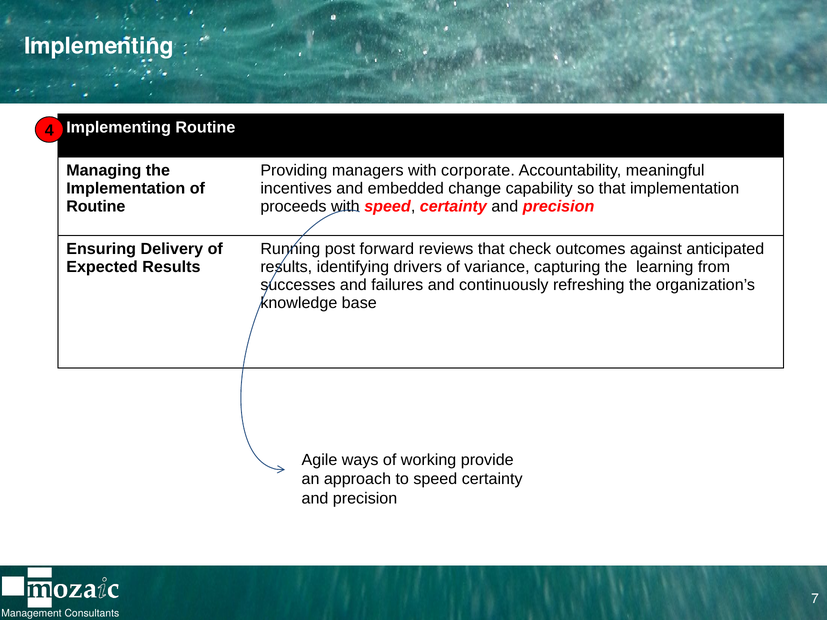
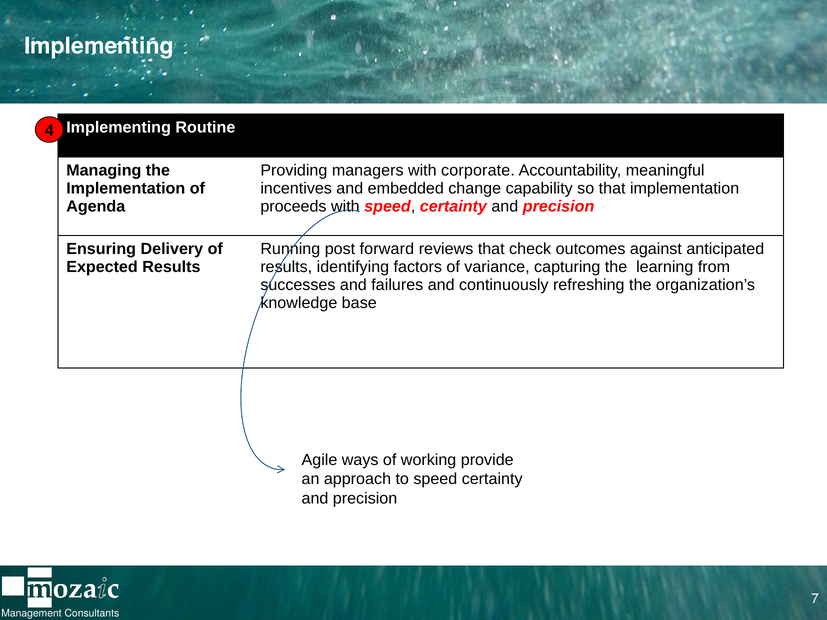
Routine: Routine -> Agenda (96, 207)
drivers: drivers -> factors (418, 267)
